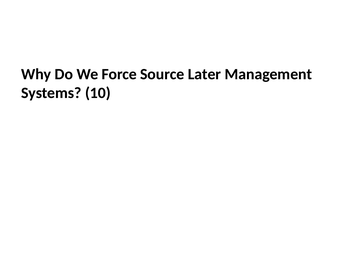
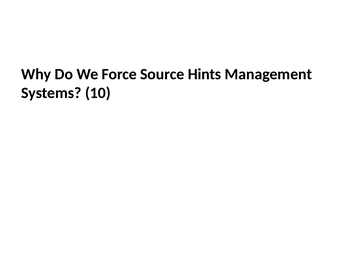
Later: Later -> Hints (204, 74)
